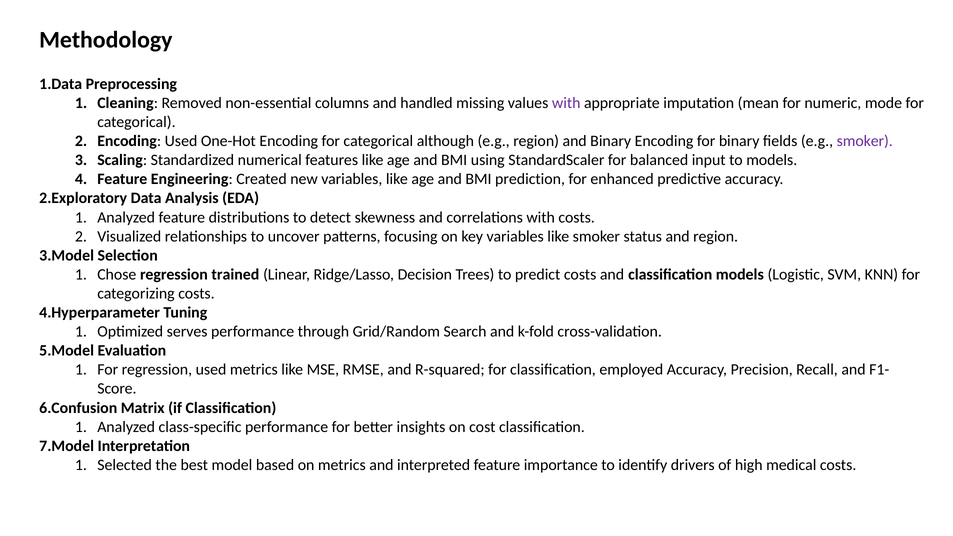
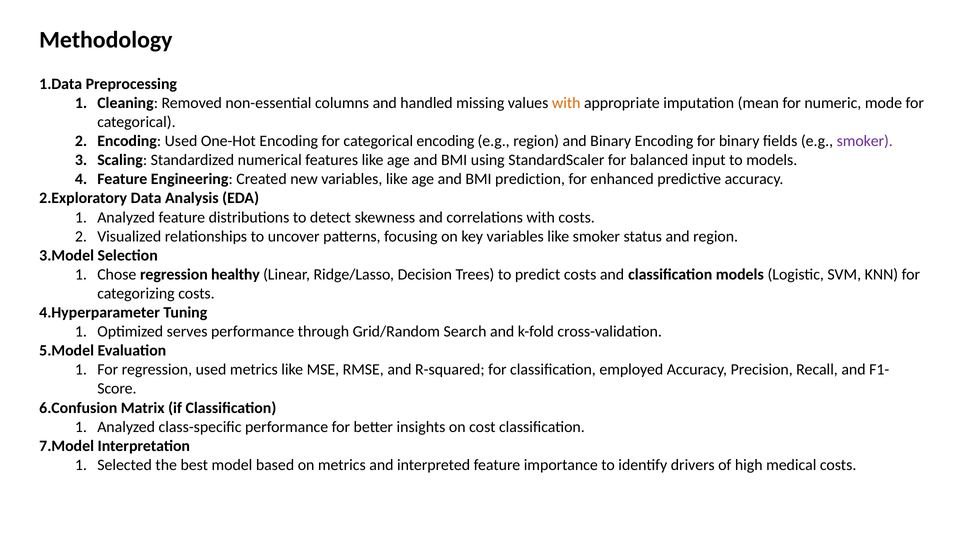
with colour: purple -> orange (566, 103)
categorical although: although -> encoding (445, 141)
trained: trained -> healthy (235, 274)
